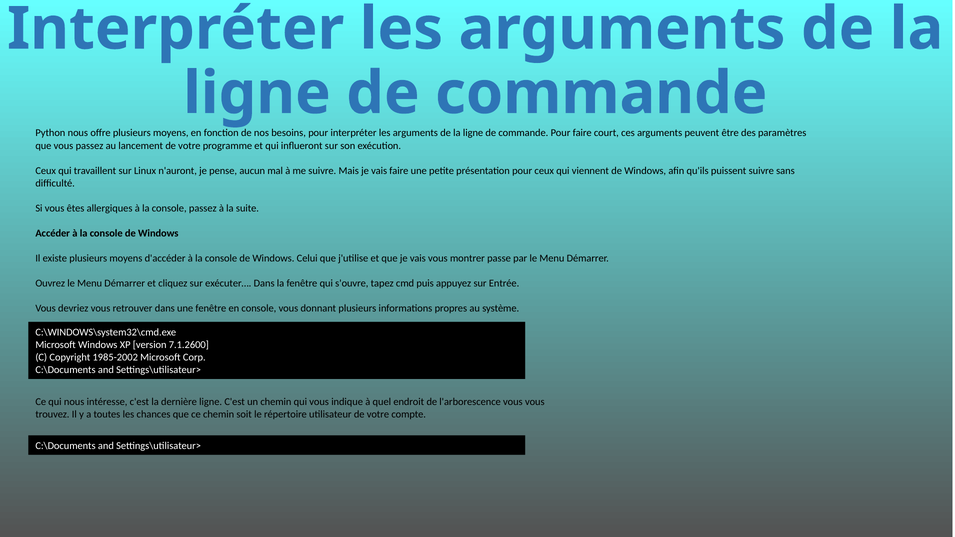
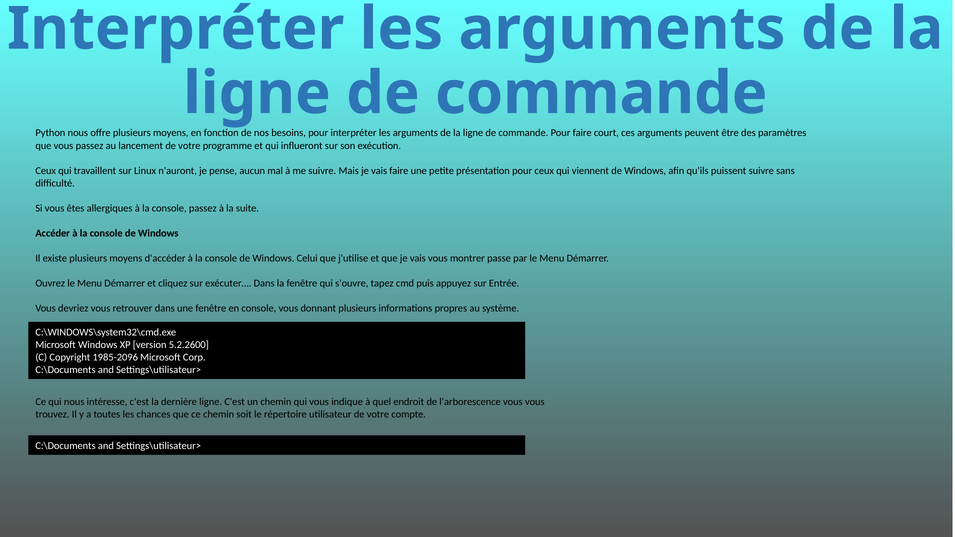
7.1.2600: 7.1.2600 -> 5.2.2600 (189, 345)
1985-2002: 1985-2002 -> 1985-2096 (115, 358)
